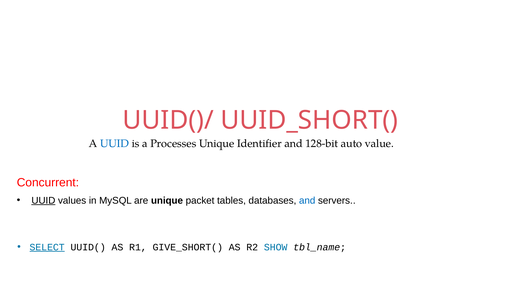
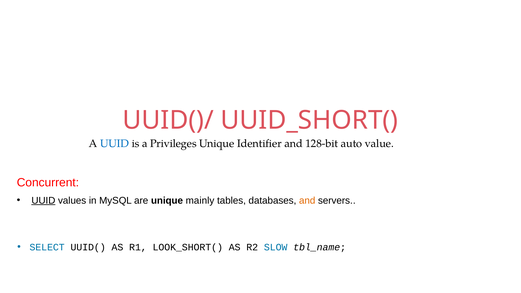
Processes: Processes -> Privileges (173, 144)
packet: packet -> mainly (200, 201)
and colour: blue -> orange (307, 201)
SELECT underline: present -> none (47, 247)
GIVE_SHORT(: GIVE_SHORT( -> LOOK_SHORT( (188, 247)
SHOW: SHOW -> SLOW (276, 247)
